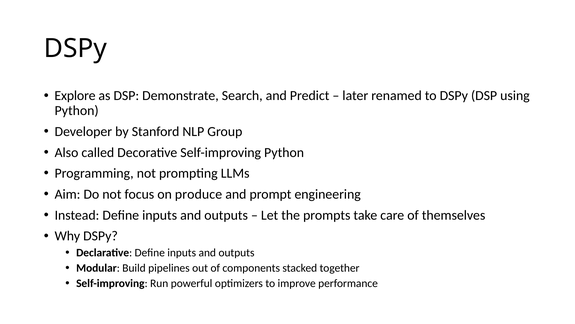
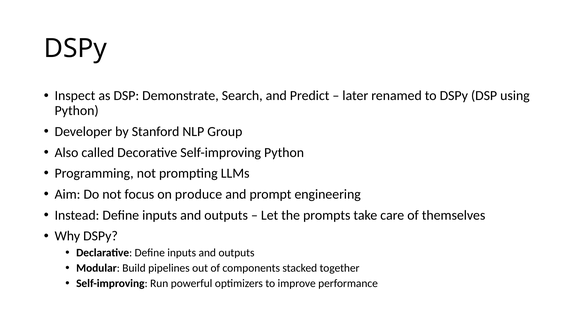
Explore: Explore -> Inspect (75, 96)
